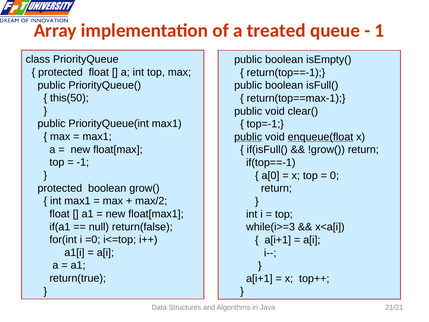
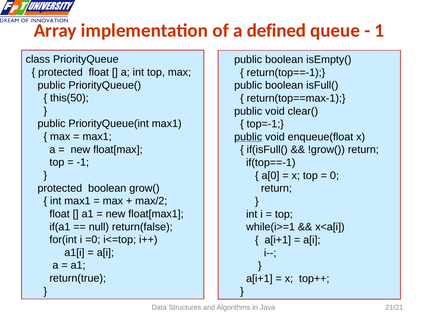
treated: treated -> defined (276, 31)
enqueue(float underline: present -> none (320, 137)
while(i>=3: while(i>=3 -> while(i>=1 (271, 227)
